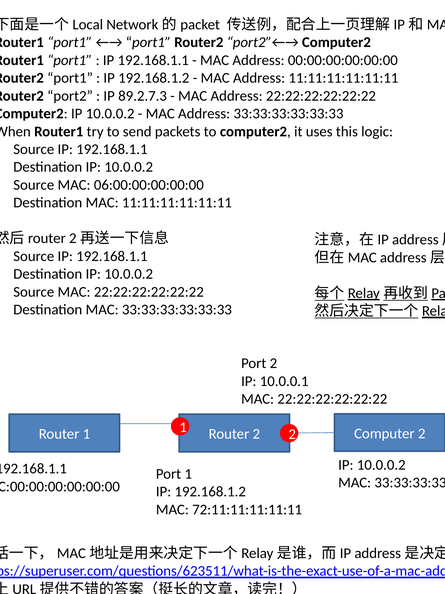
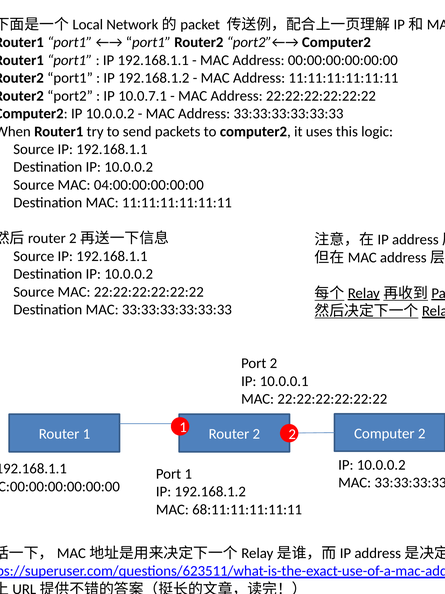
89.2.7.3: 89.2.7.3 -> 10.0.7.1 (143, 96)
06:00:00:00:00:00: 06:00:00:00:00:00 -> 04:00:00:00:00:00 (149, 185)
72:11:11:11:11:11: 72:11:11:11:11:11 -> 68:11:11:11:11:11 (247, 509)
